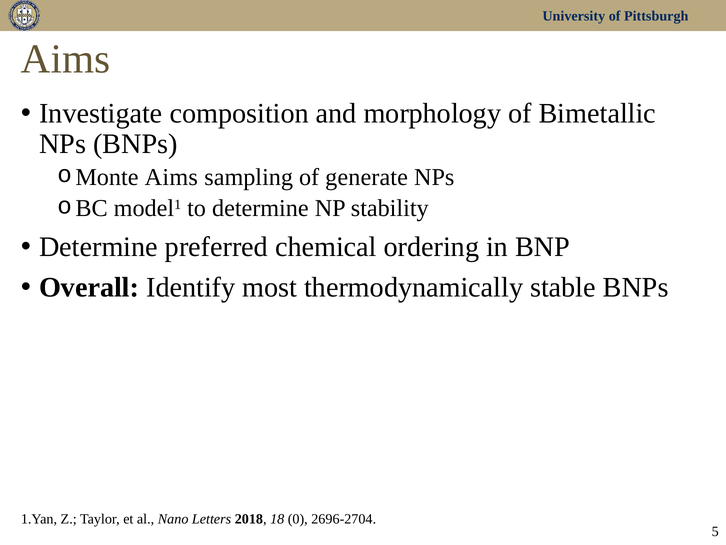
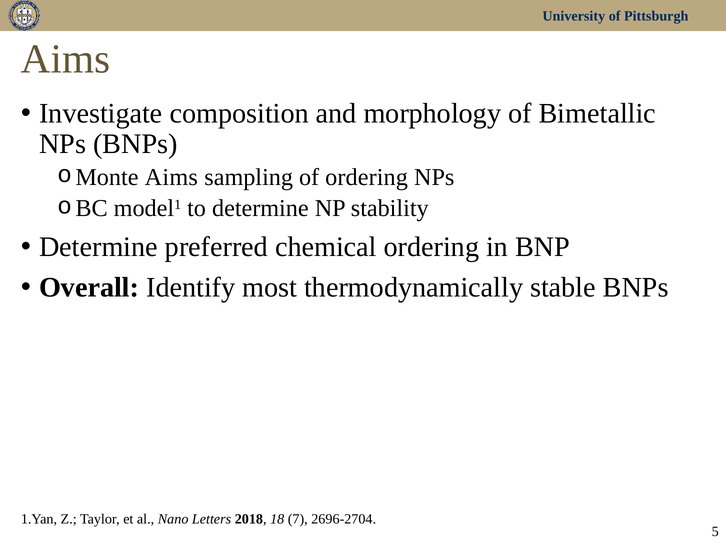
of generate: generate -> ordering (367, 177)
0: 0 -> 7 (298, 518)
